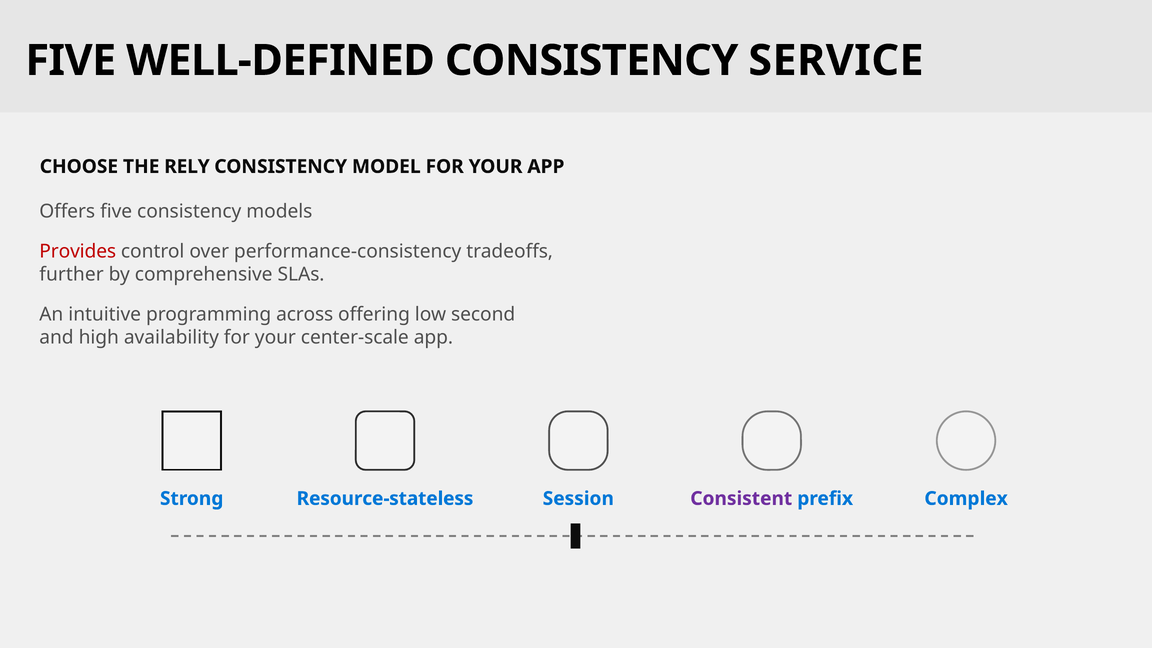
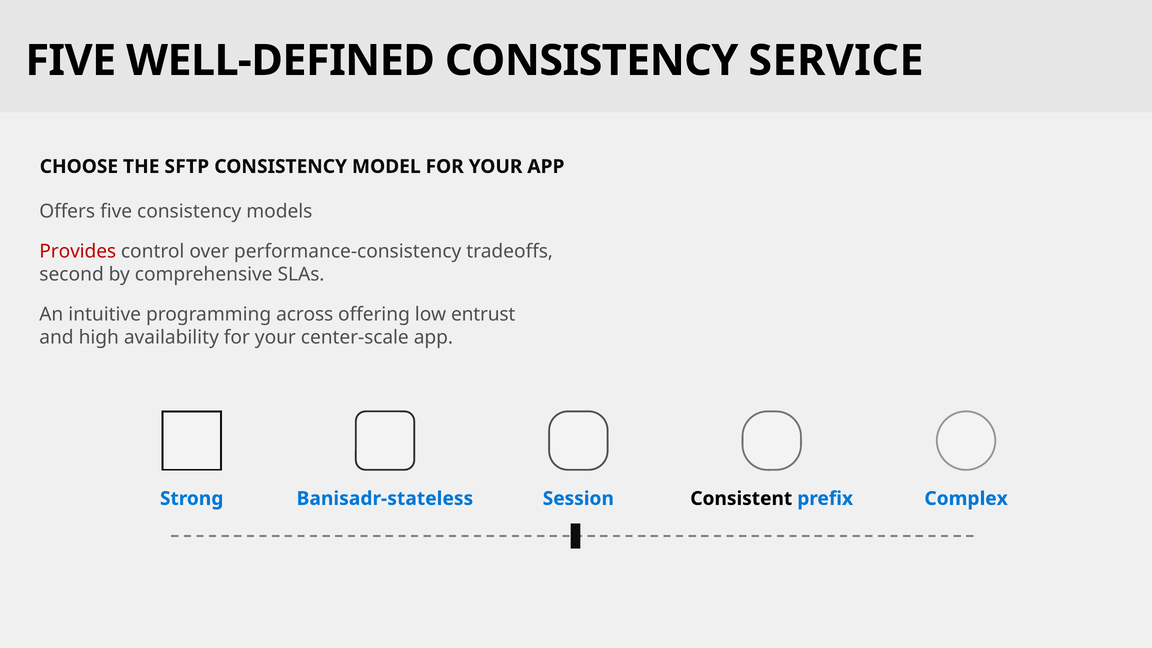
RELY: RELY -> SFTP (187, 167)
further: further -> second (72, 274)
second: second -> entrust (483, 314)
Resource-stateless: Resource-stateless -> Banisadr-stateless (385, 499)
Consistent colour: purple -> black (741, 499)
